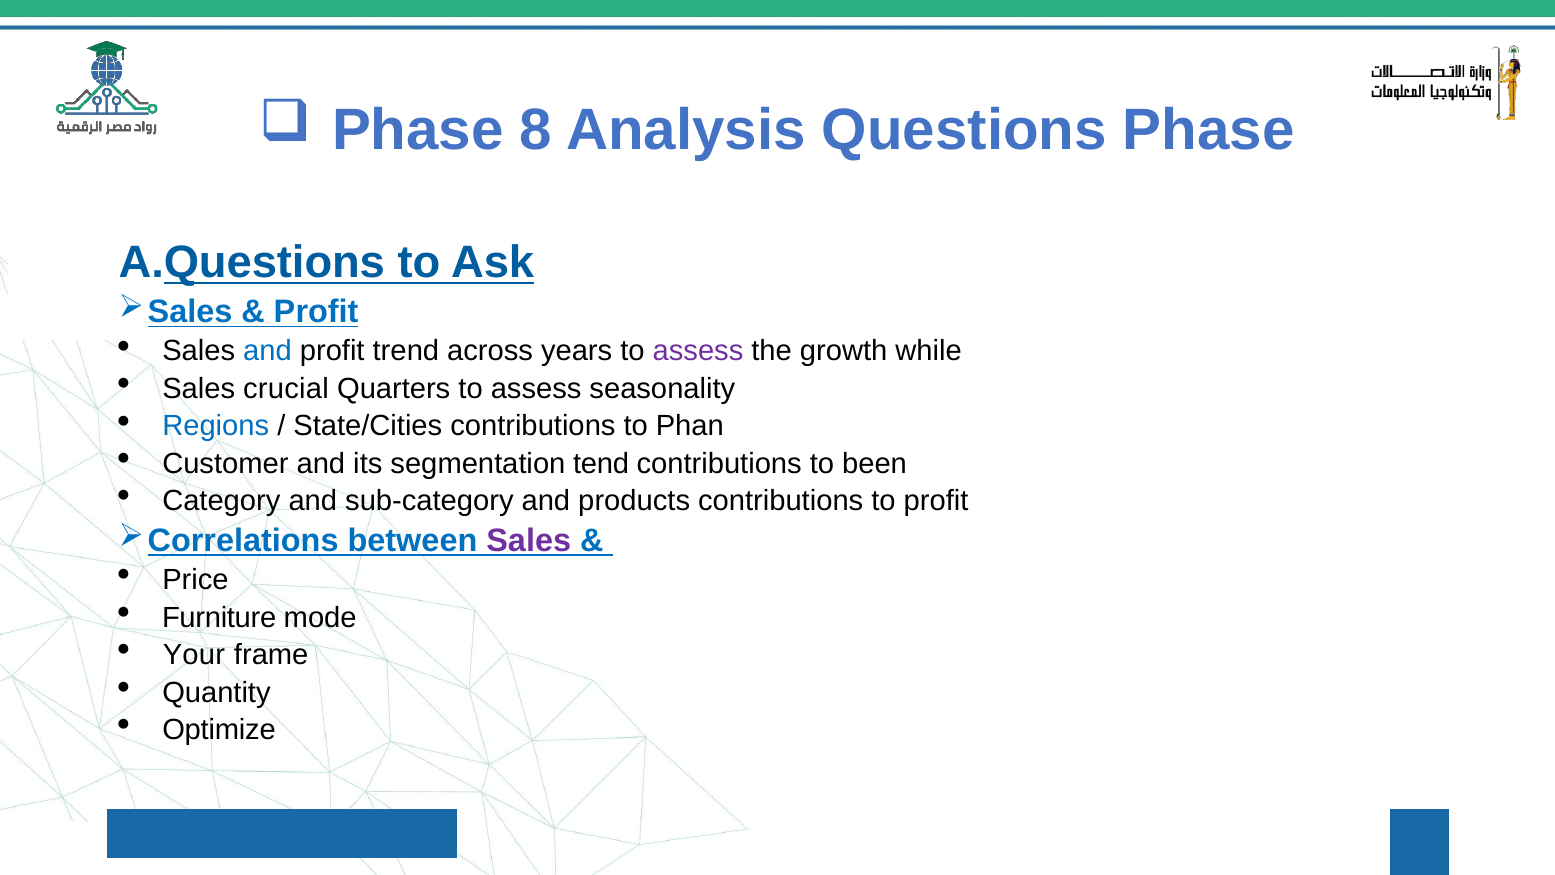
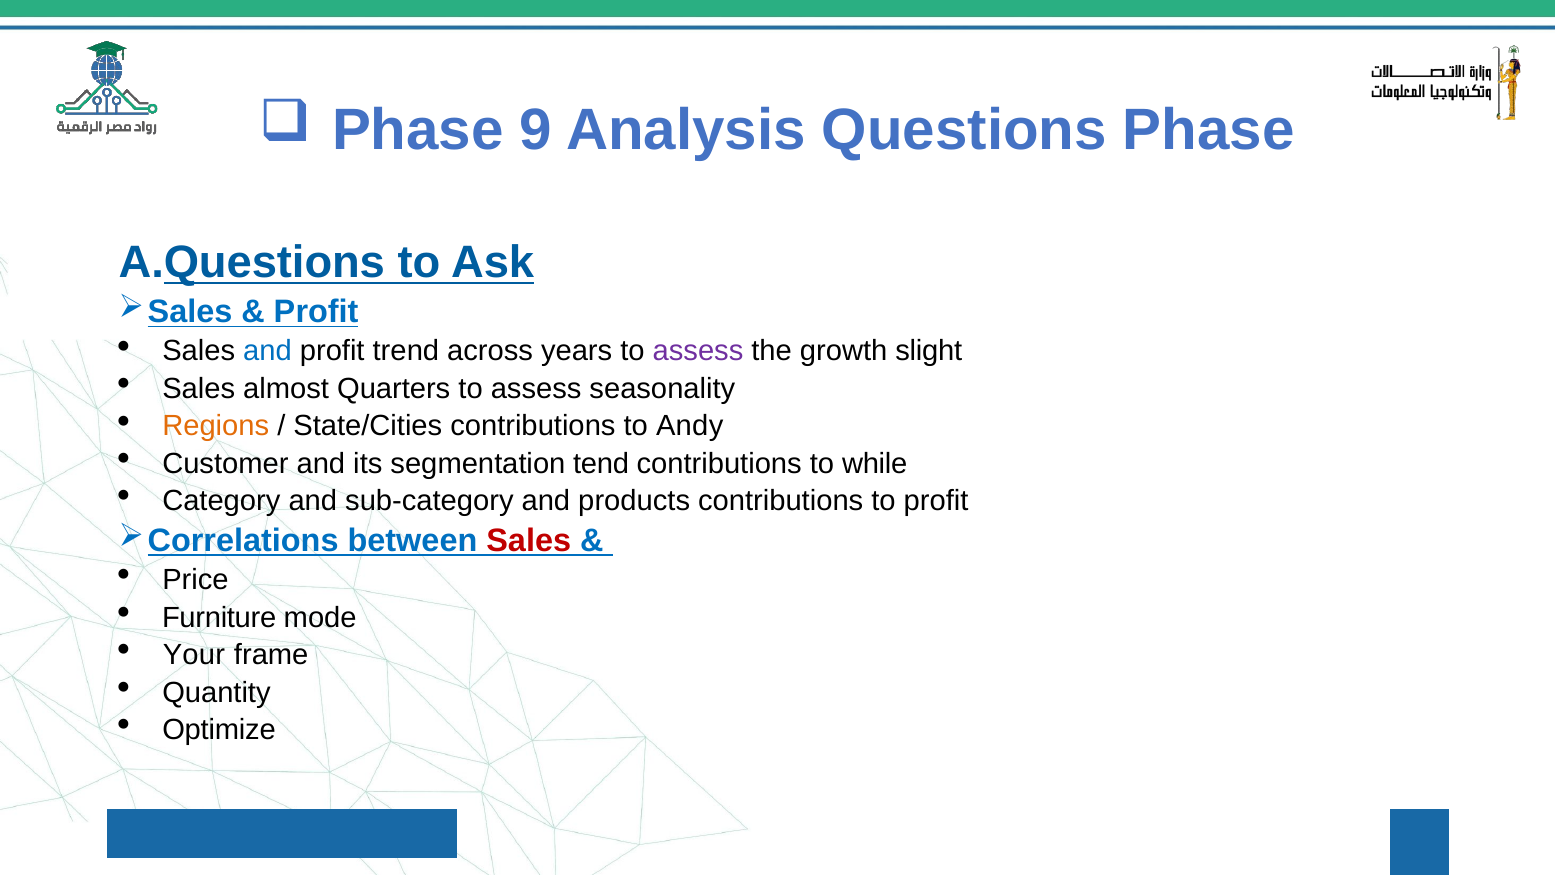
8: 8 -> 9 (536, 131)
while: while -> slight (929, 351)
crucial: crucial -> almost (286, 389)
Regions colour: blue -> orange (216, 426)
Phan: Phan -> Andy (690, 426)
been: been -> while (875, 463)
Sales colour: purple -> red (529, 541)
